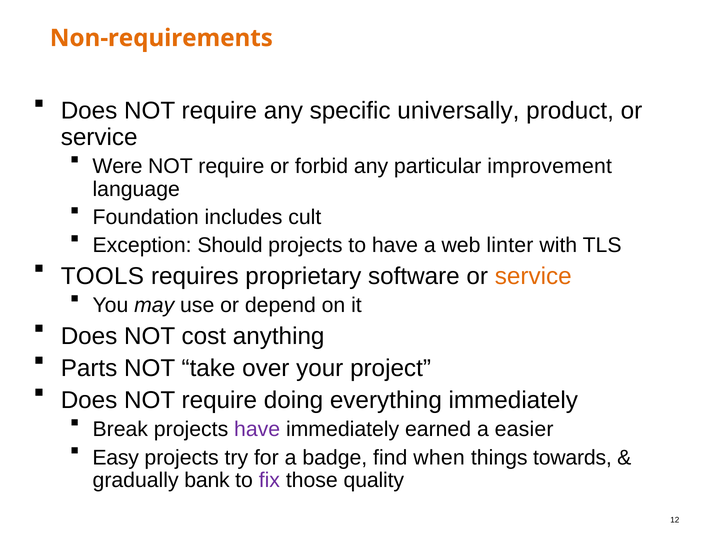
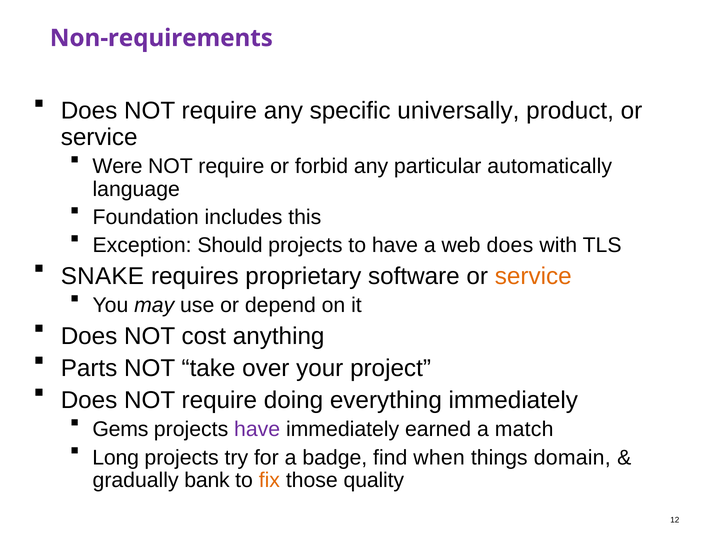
Non-requirements colour: orange -> purple (161, 38)
improvement: improvement -> automatically (550, 166)
cult: cult -> this (305, 217)
web linter: linter -> does (510, 245)
TOOLS: TOOLS -> SNAKE (102, 276)
Break: Break -> Gems (120, 429)
easier: easier -> match (524, 429)
Easy: Easy -> Long (116, 458)
towards: towards -> domain (572, 458)
fix colour: purple -> orange (269, 480)
